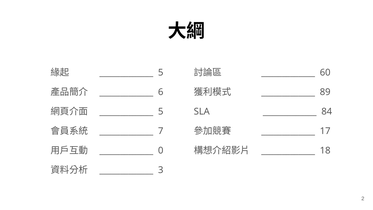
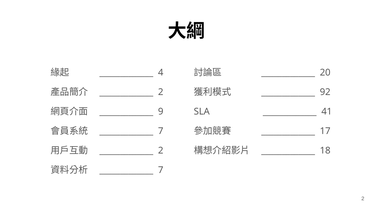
5: 5 -> 4 (161, 72)
60: 60 -> 20 (325, 72)
6: 6 -> 2 (161, 92)
89: 89 -> 92 (325, 92)
5: 5 -> 9 (161, 111)
84: 84 -> 41 (327, 111)
0: 0 -> 2 (161, 150)
3: 3 -> 7 (161, 170)
